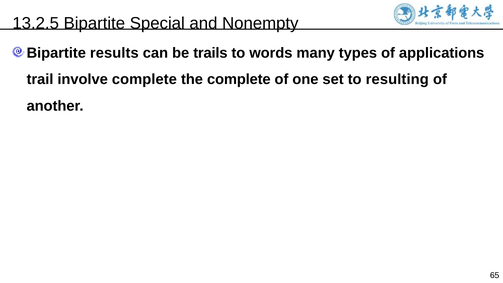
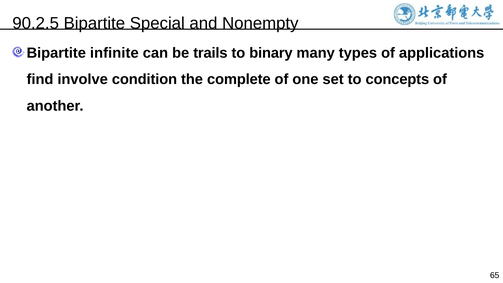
13.2.5: 13.2.5 -> 90.2.5 (36, 23)
results: results -> infinite (114, 53)
words: words -> binary (271, 53)
trail: trail -> find (40, 79)
involve complete: complete -> condition (144, 79)
resulting: resulting -> concepts (397, 79)
